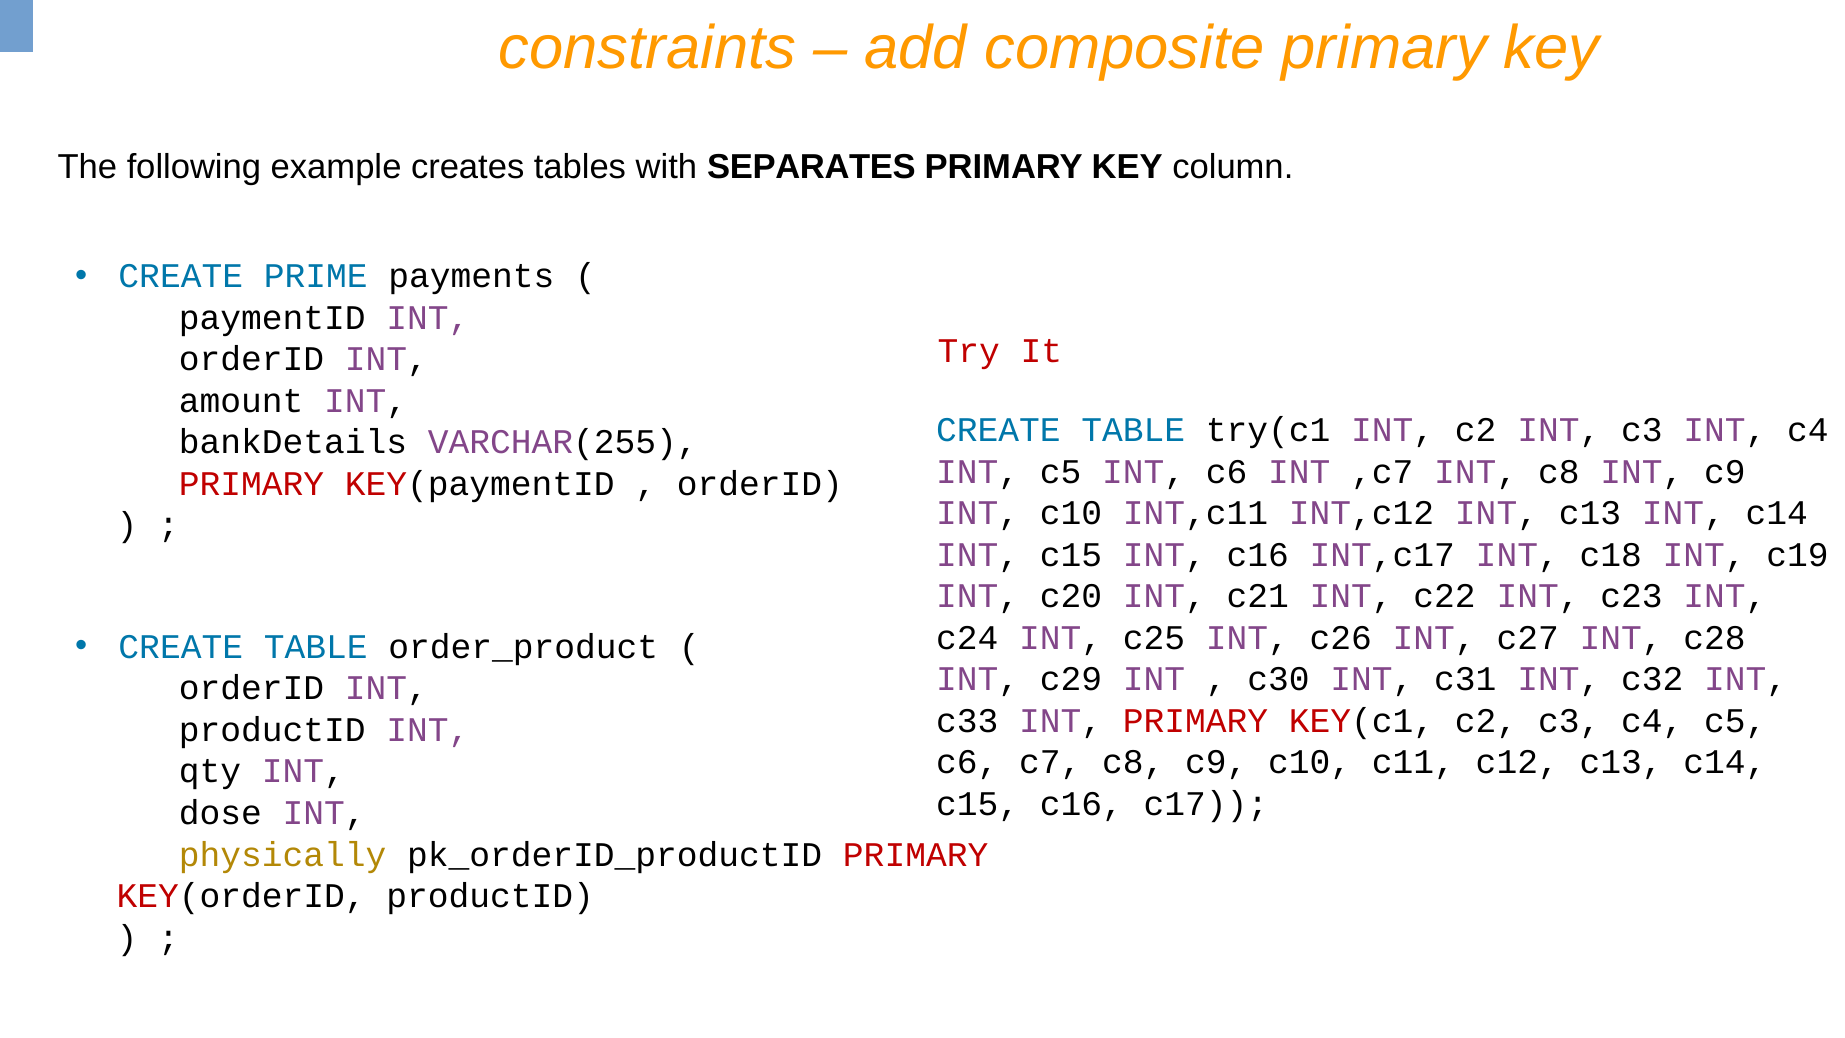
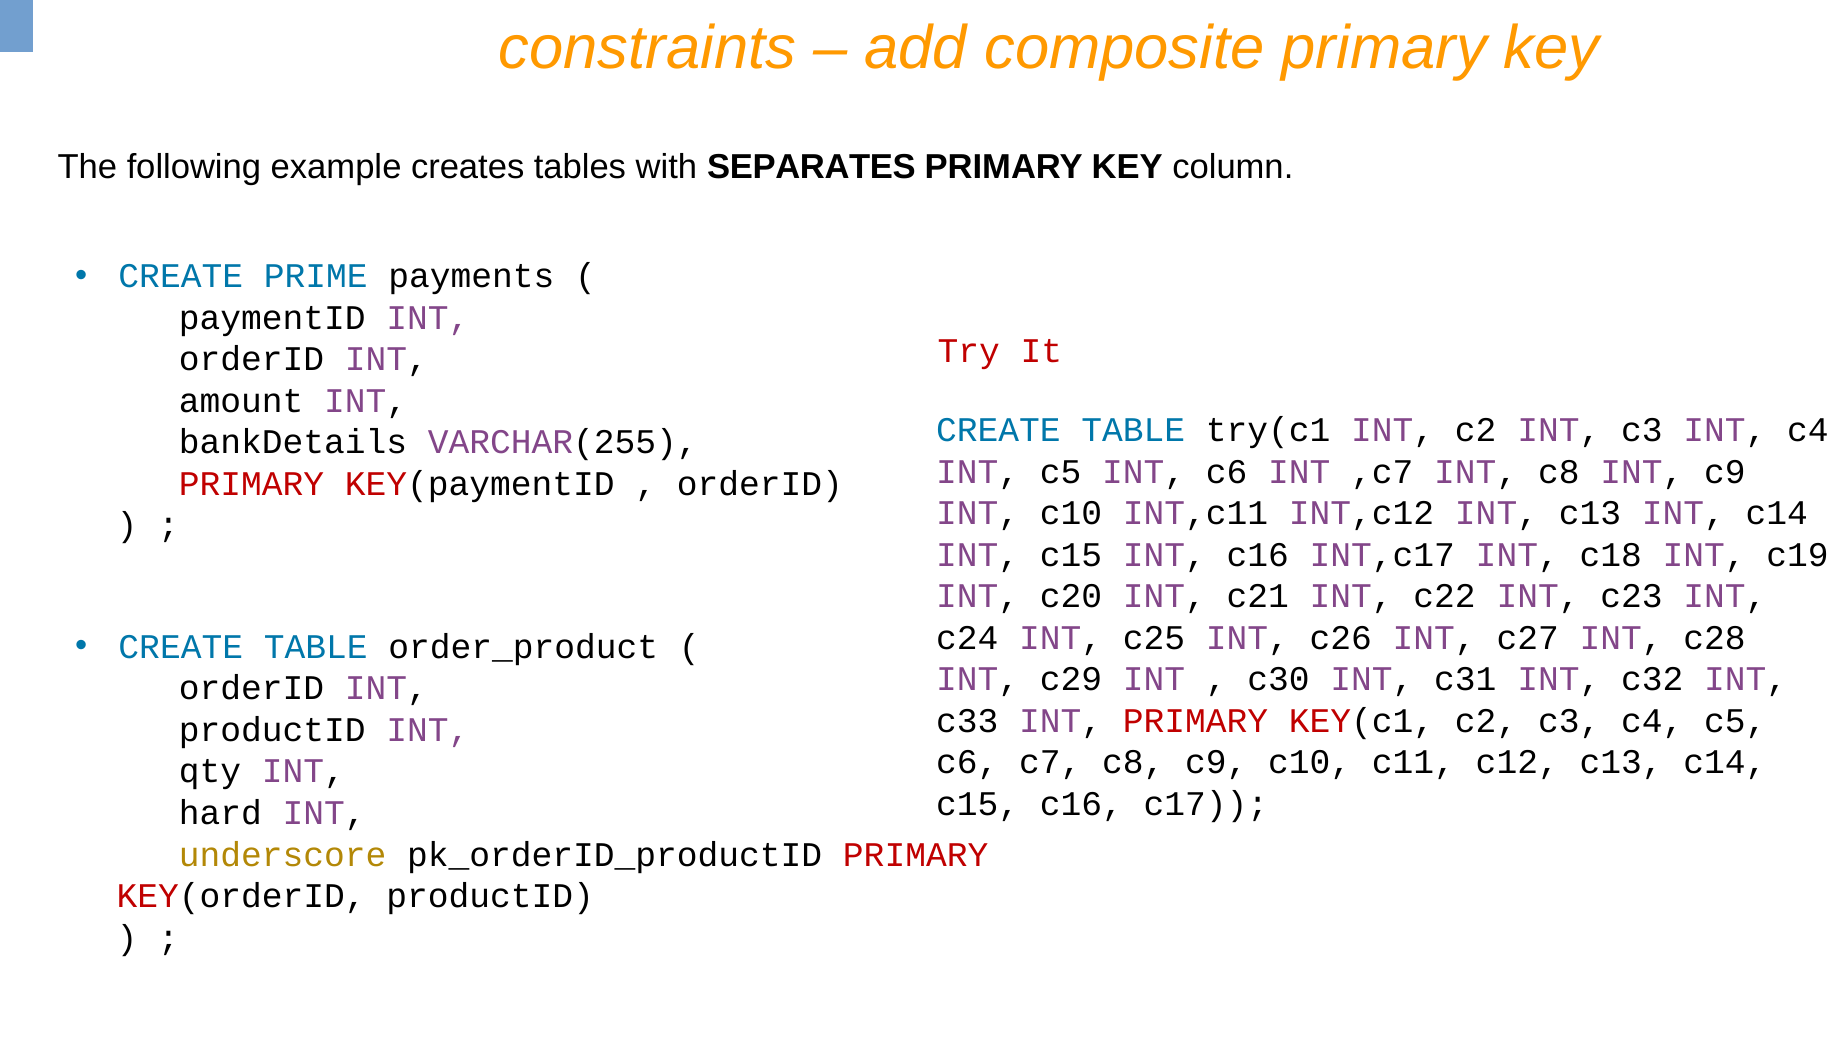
dose: dose -> hard (220, 813)
physically: physically -> underscore (283, 854)
